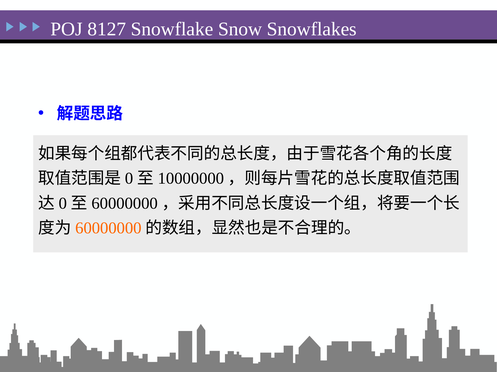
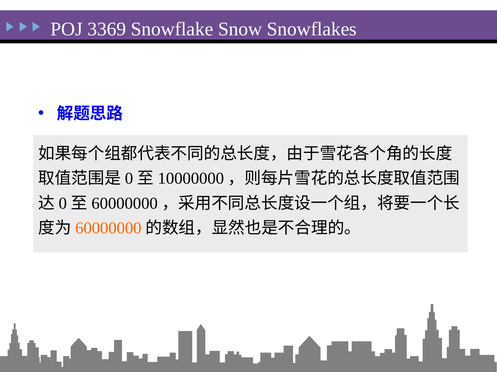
8127: 8127 -> 3369 (107, 29)
